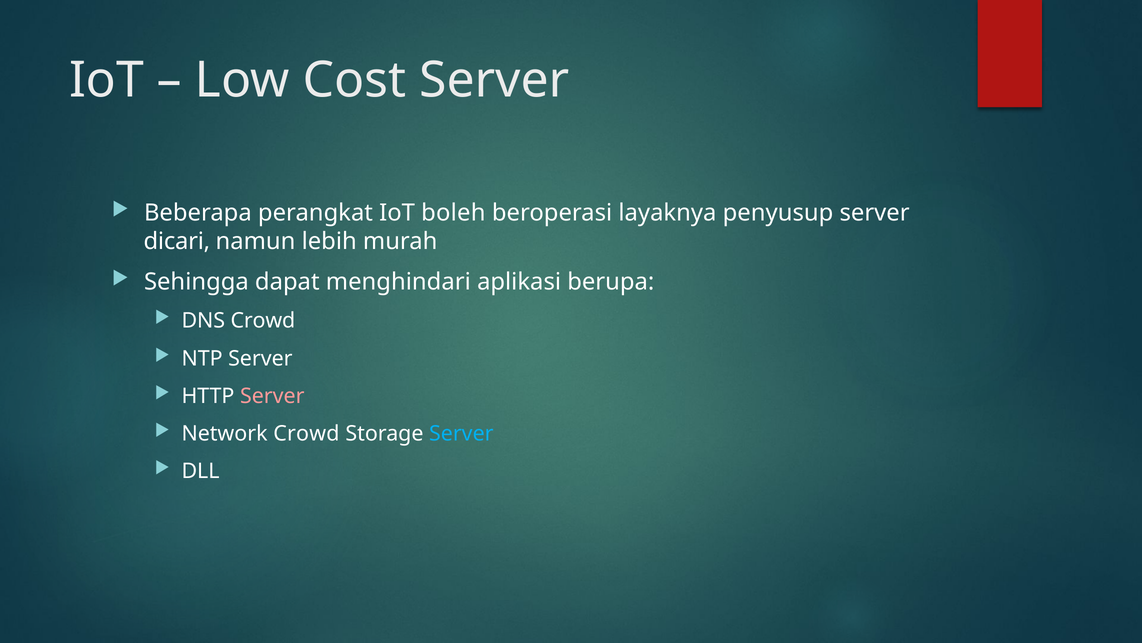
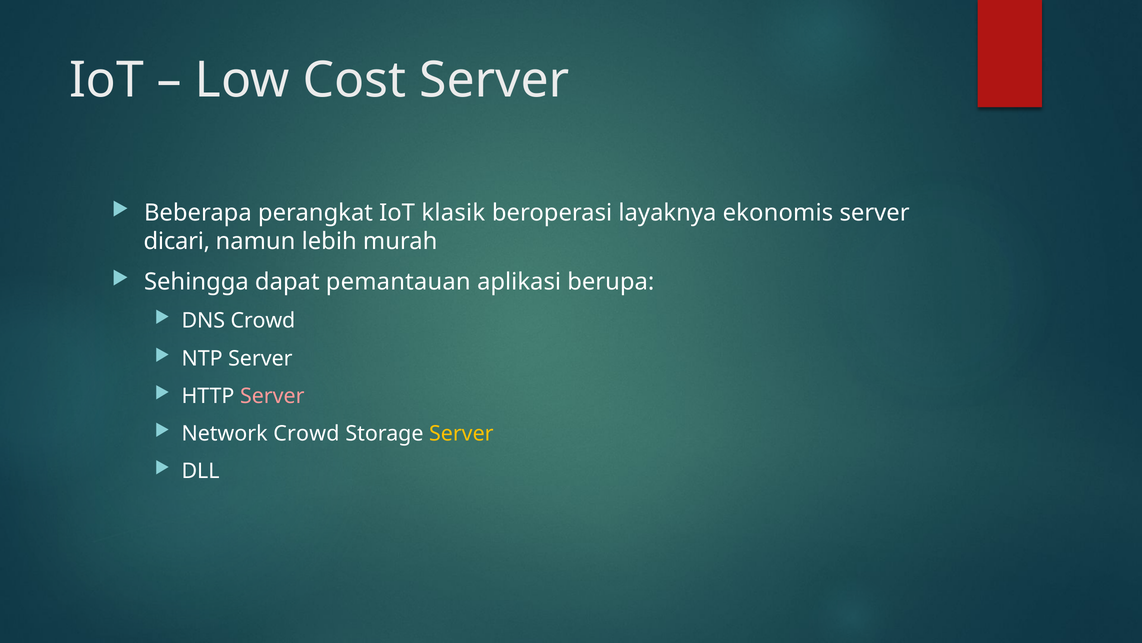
boleh: boleh -> klasik (453, 213)
penyusup: penyusup -> ekonomis (778, 213)
menghindari: menghindari -> pemantauan (398, 282)
Server colour: light blue -> yellow (461, 433)
